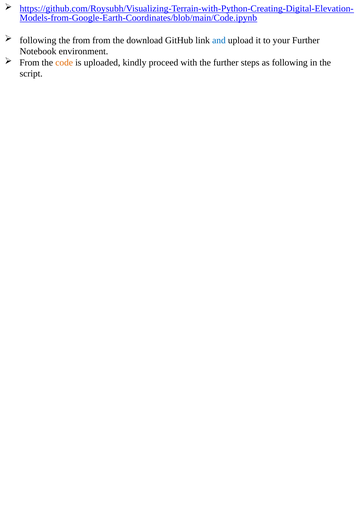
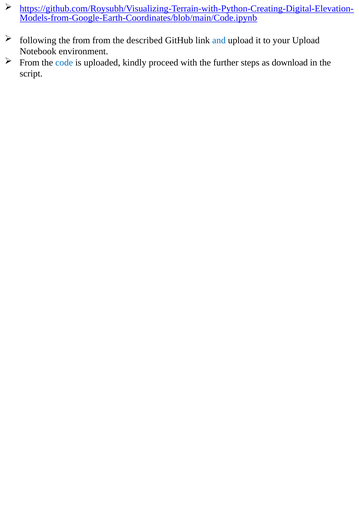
download: download -> described (145, 40)
your Further: Further -> Upload (306, 40)
code colour: orange -> blue (64, 63)
as following: following -> download (290, 63)
